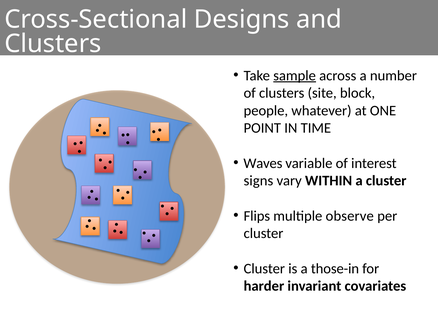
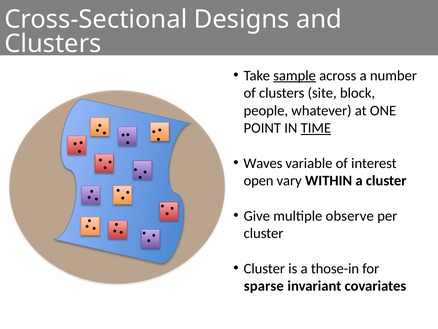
TIME underline: none -> present (316, 128)
signs: signs -> open (259, 181)
Flips: Flips -> Give (257, 216)
harder: harder -> sparse (264, 286)
